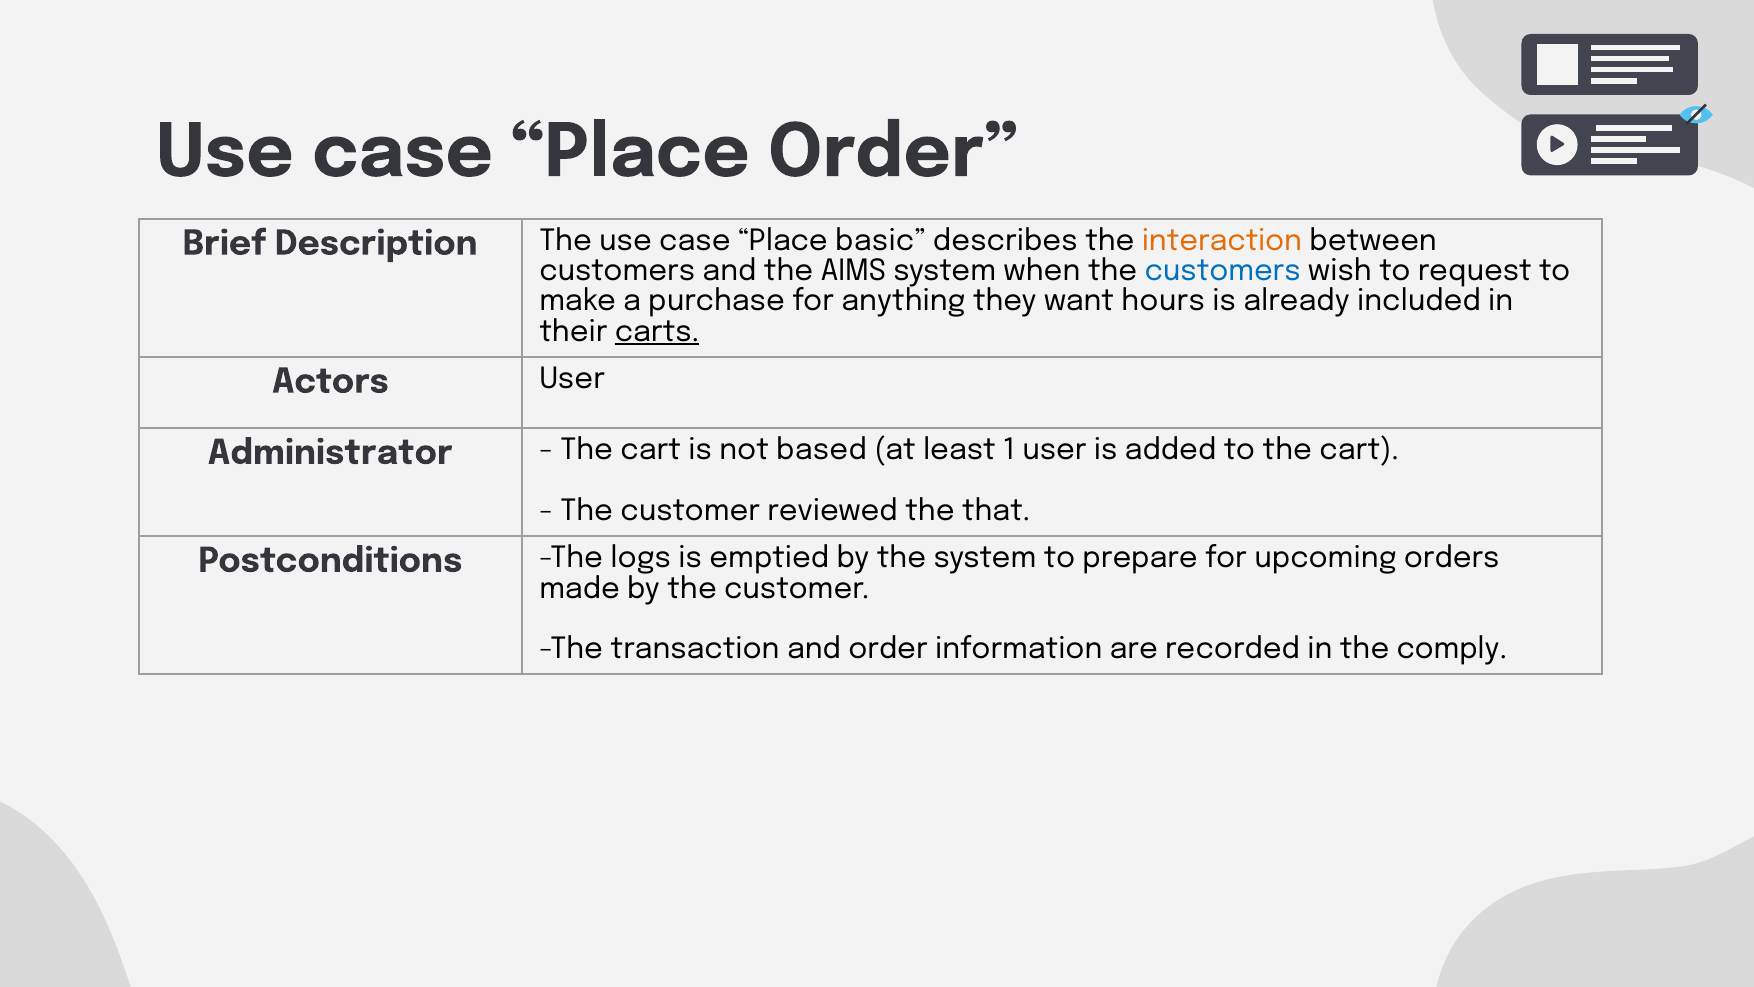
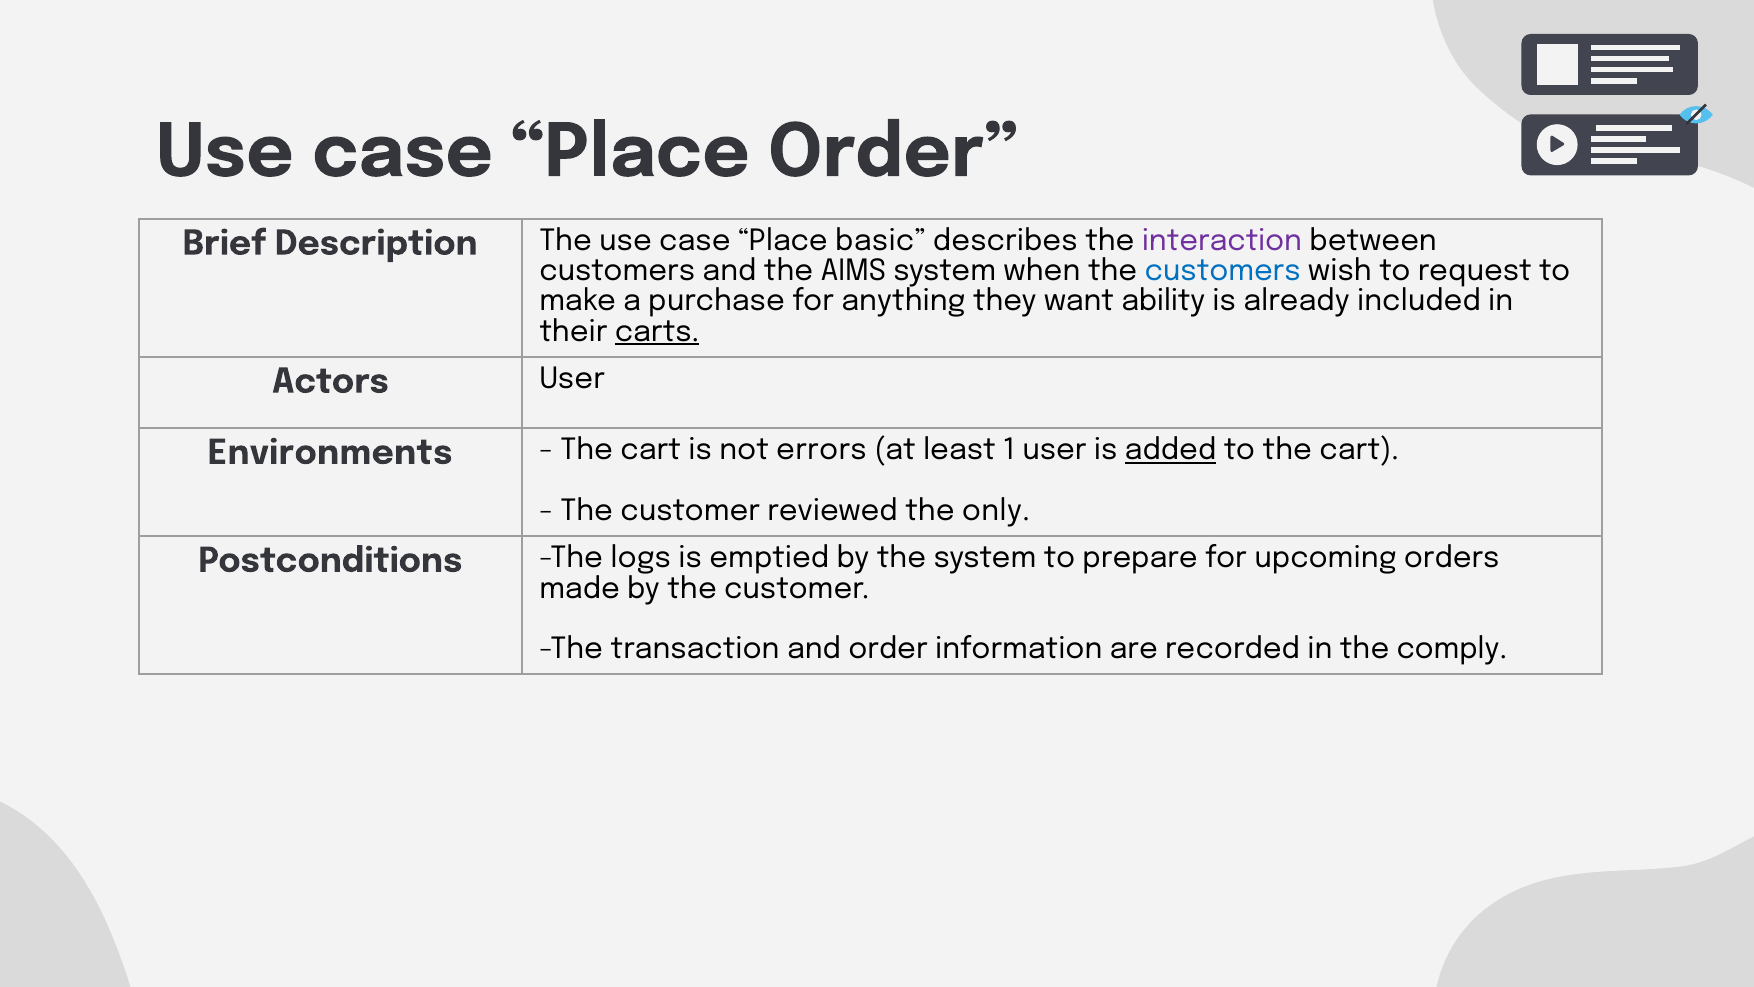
interaction colour: orange -> purple (1222, 241)
hours: hours -> ability (1163, 301)
Administrator: Administrator -> Environments (330, 452)
based: based -> errors (822, 450)
added underline: none -> present (1171, 450)
that: that -> only (996, 510)
